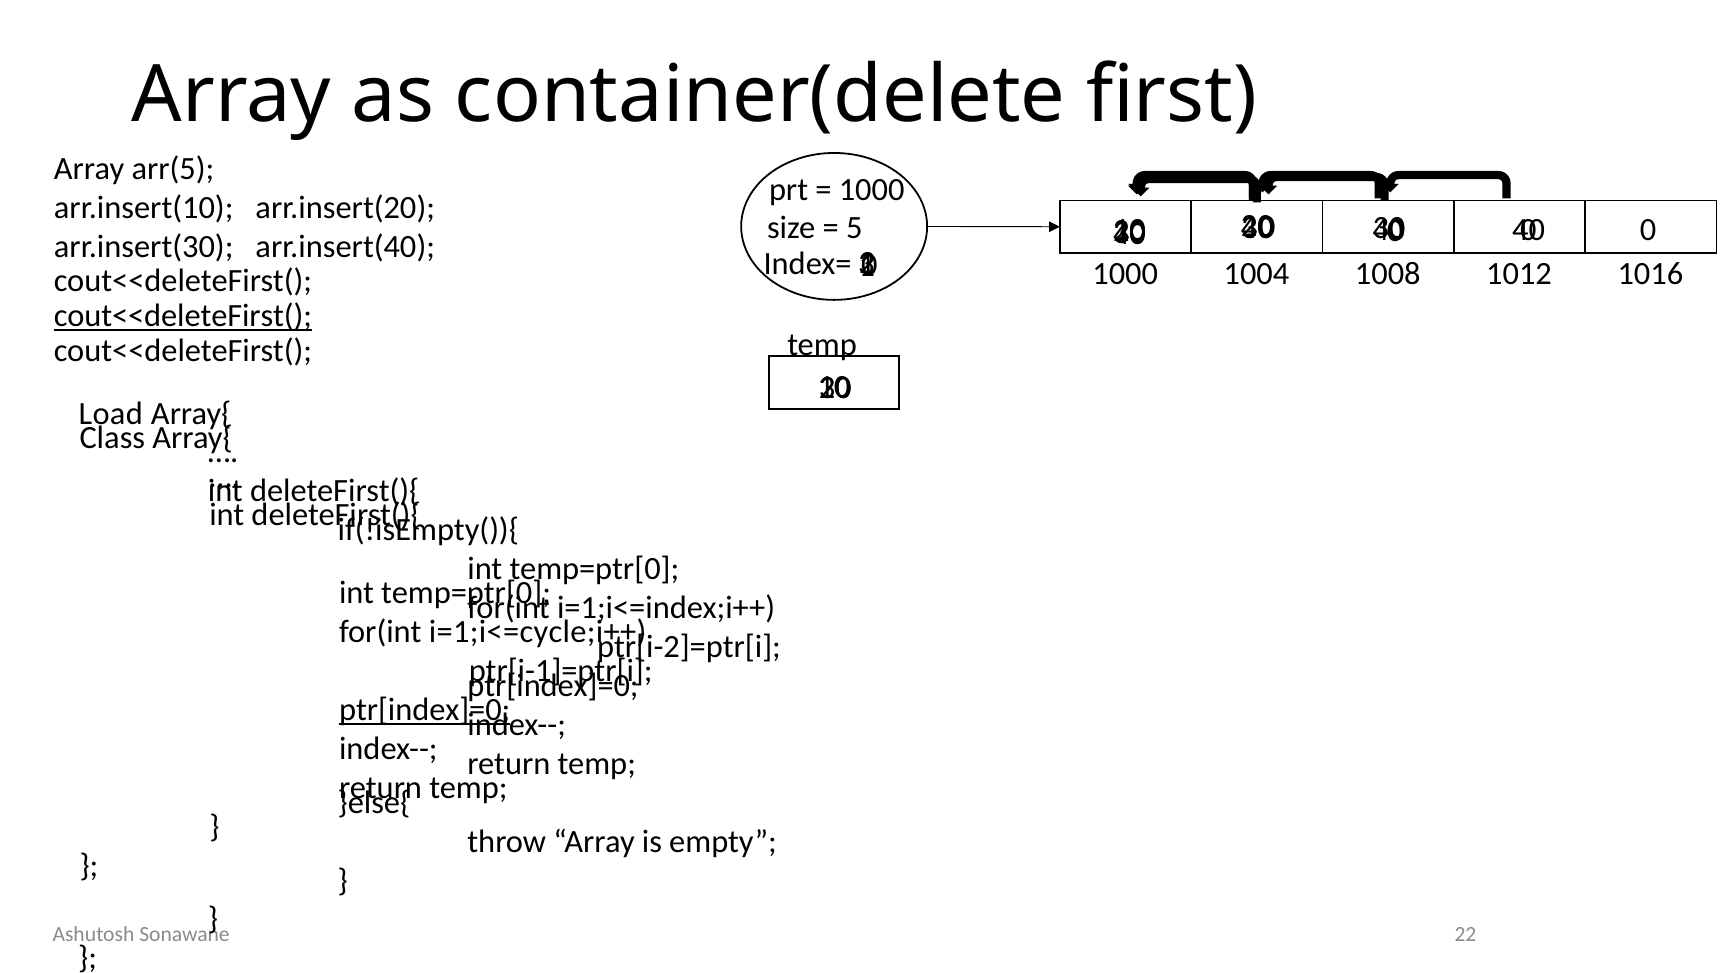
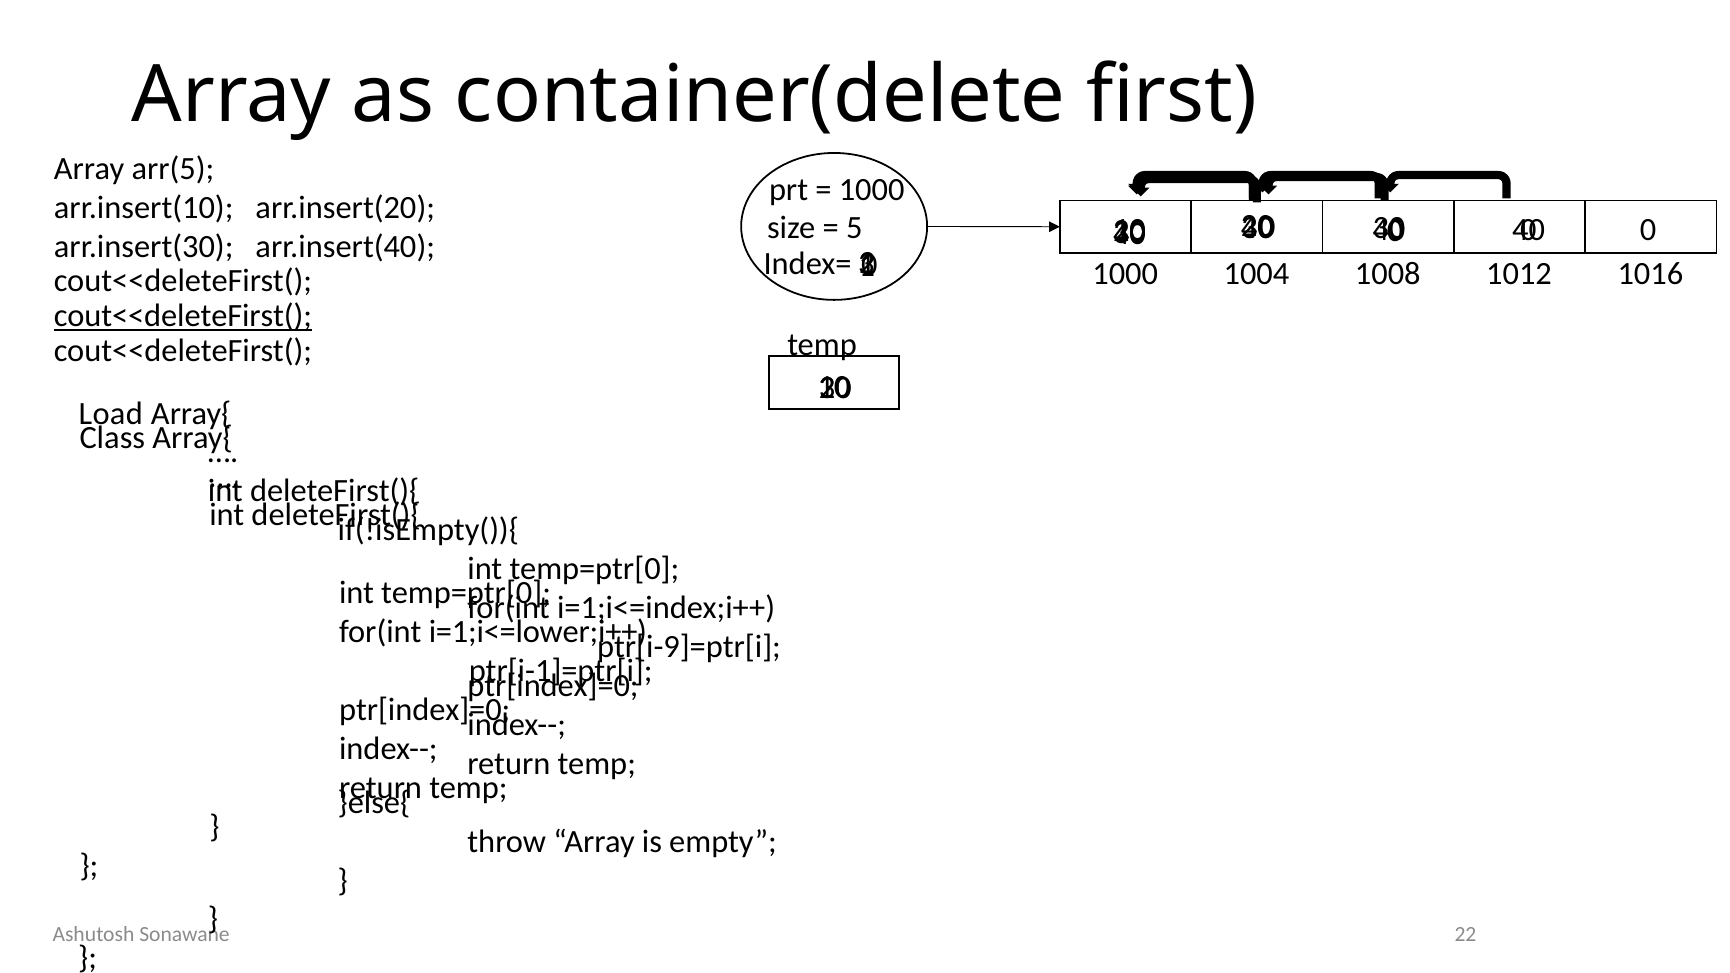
i=1;i<=cycle;i++: i=1;i<=cycle;i++ -> i=1;i<=lower;i++ (538, 632)
ptr[i-2]=ptr[i: ptr[i-2]=ptr[i -> ptr[i-9]=ptr[i (689, 647)
ptr[index]=0 underline: present -> none (425, 710)
